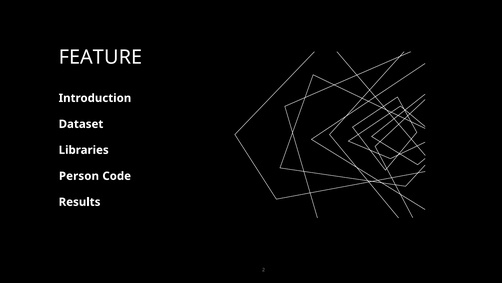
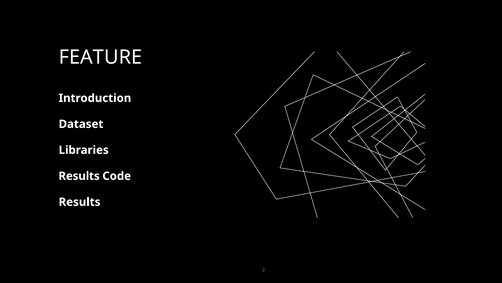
Person: Person -> Results (79, 176)
